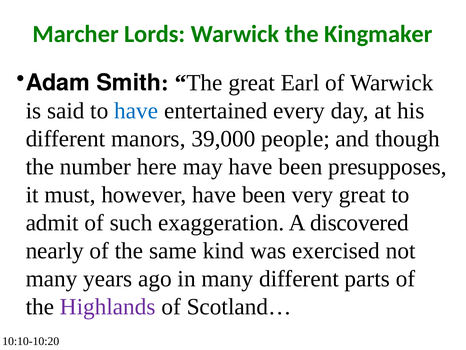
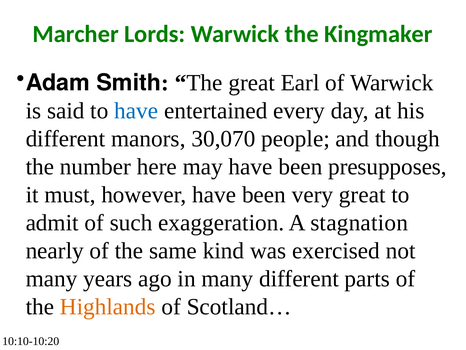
39,000: 39,000 -> 30,070 (223, 139)
discovered: discovered -> stagnation (359, 222)
Highlands colour: purple -> orange (108, 306)
